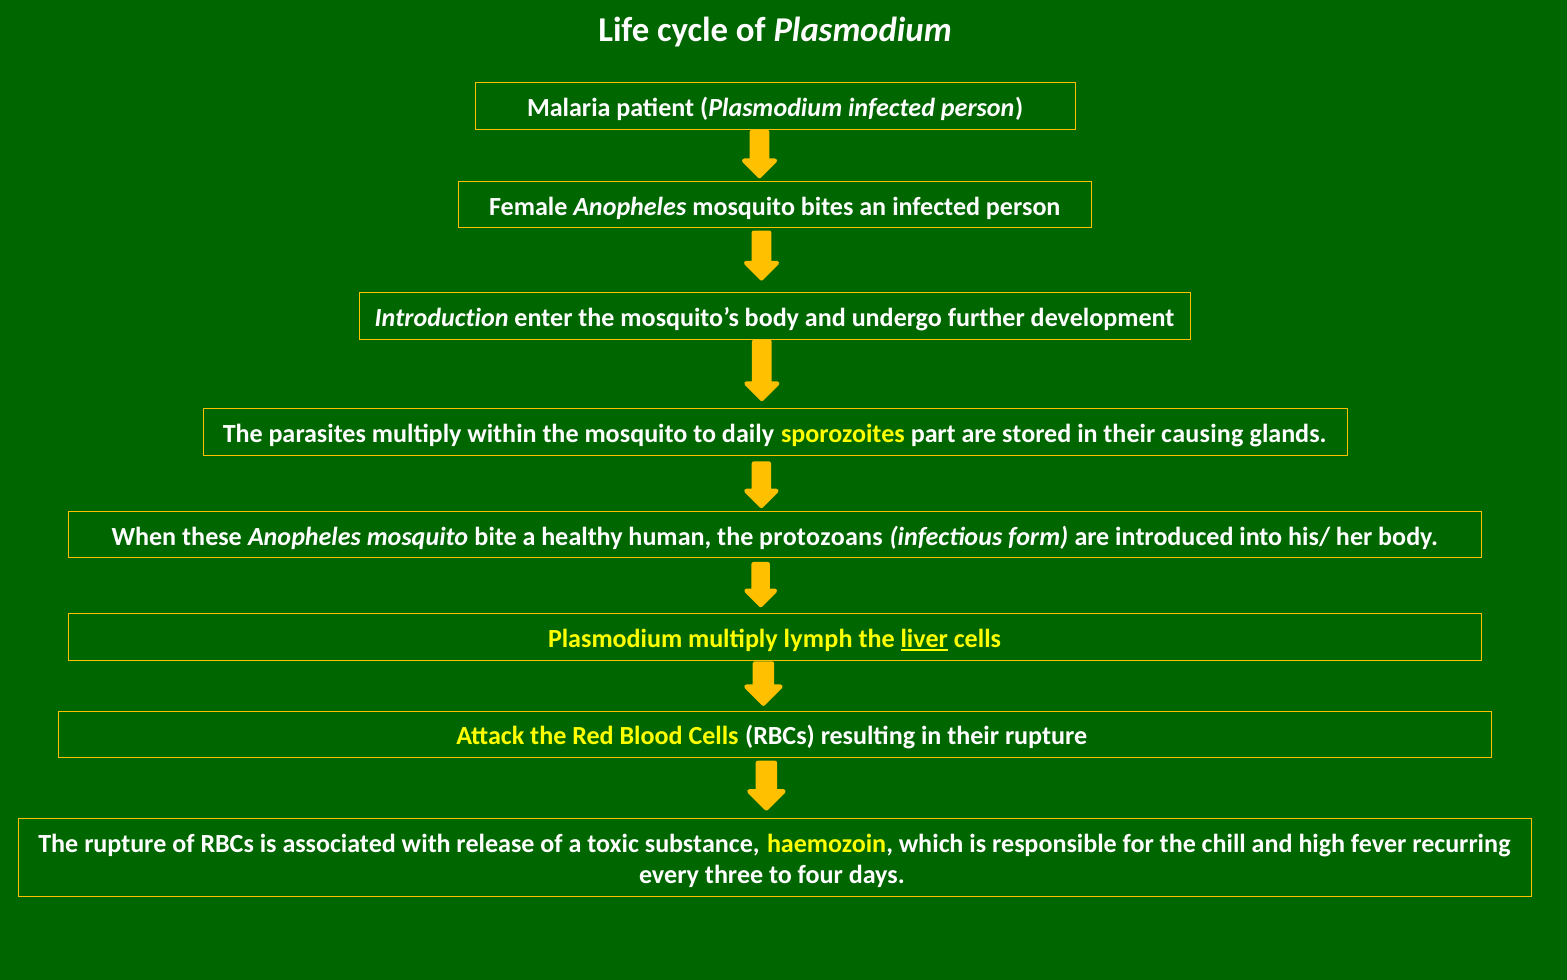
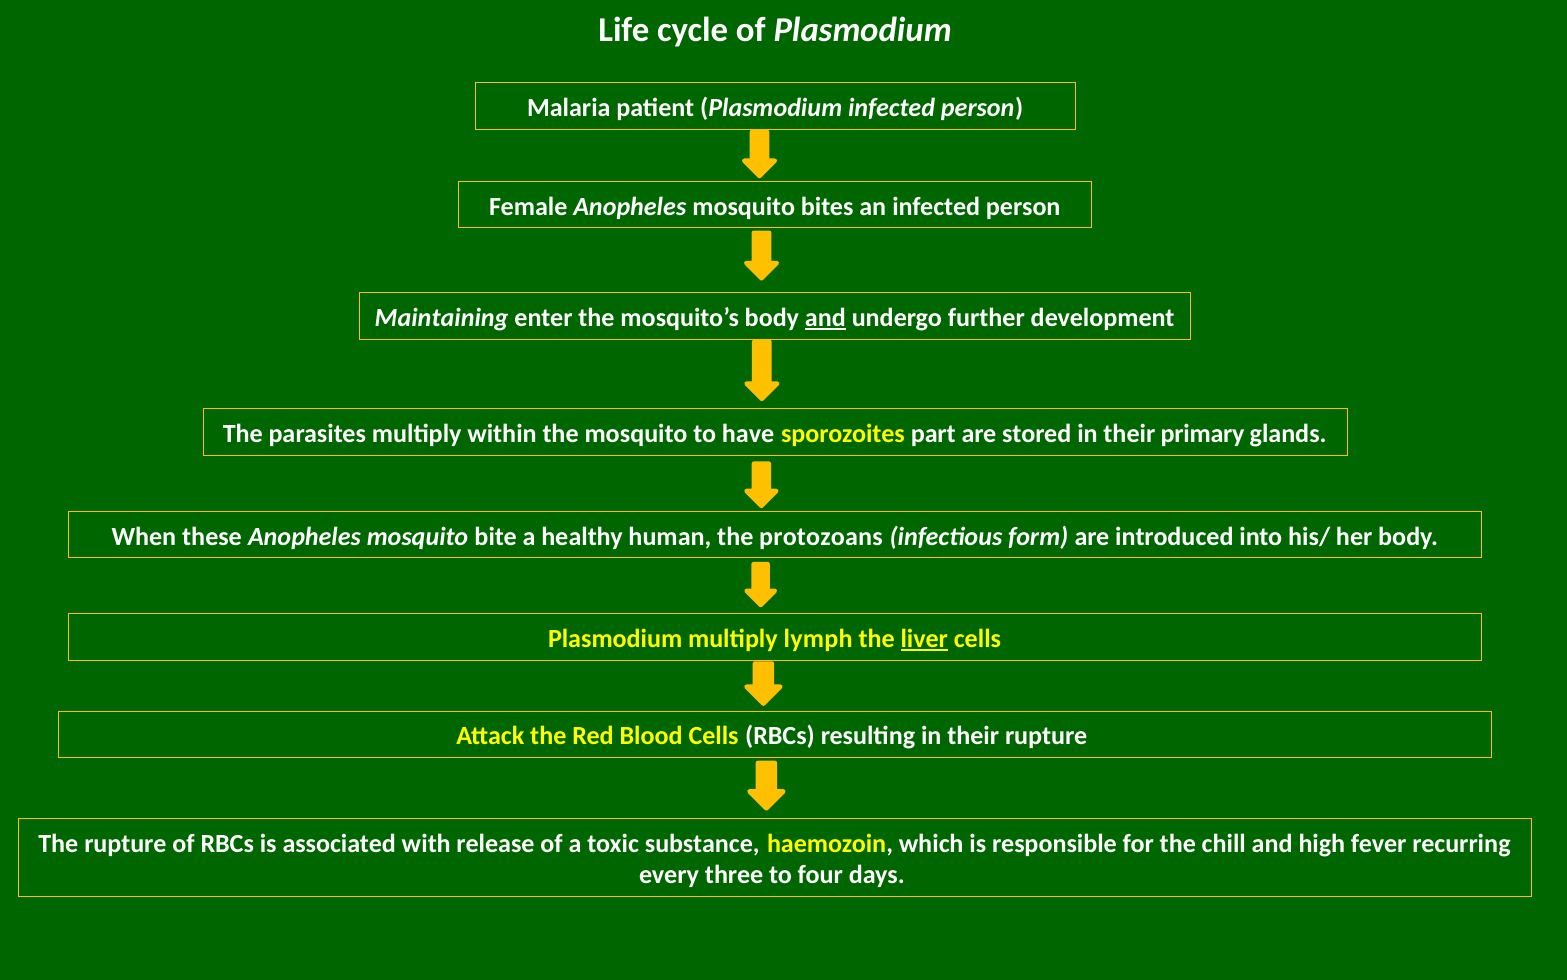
Introduction: Introduction -> Maintaining (442, 317)
and underline: none -> present (825, 317)
daily: daily -> have (748, 434)
causing: causing -> primary (1203, 434)
